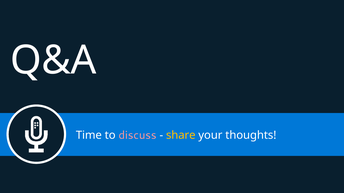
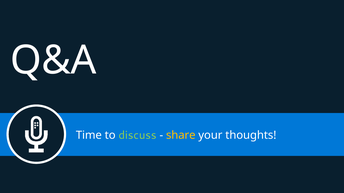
discuss colour: pink -> light green (137, 136)
